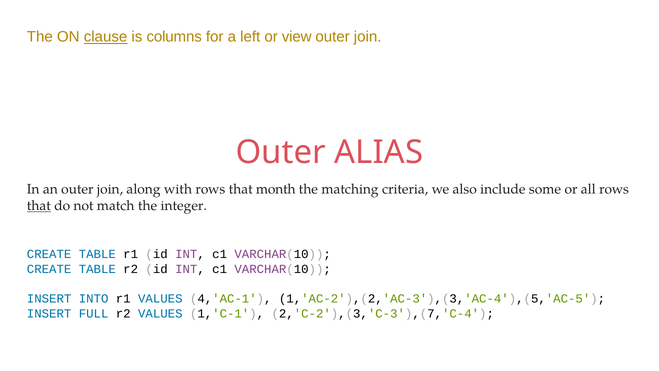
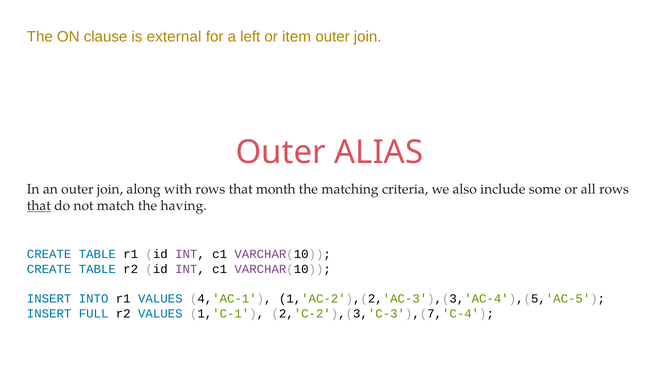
clause underline: present -> none (106, 37)
columns: columns -> external (174, 37)
view: view -> item (297, 37)
integer: integer -> having (184, 206)
